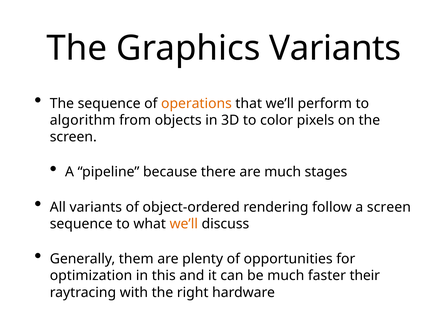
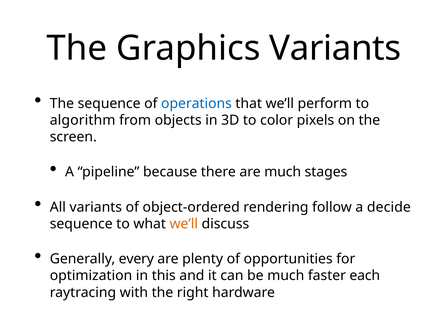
operations colour: orange -> blue (196, 103)
a screen: screen -> decide (389, 207)
them: them -> every (136, 259)
their: their -> each (365, 276)
